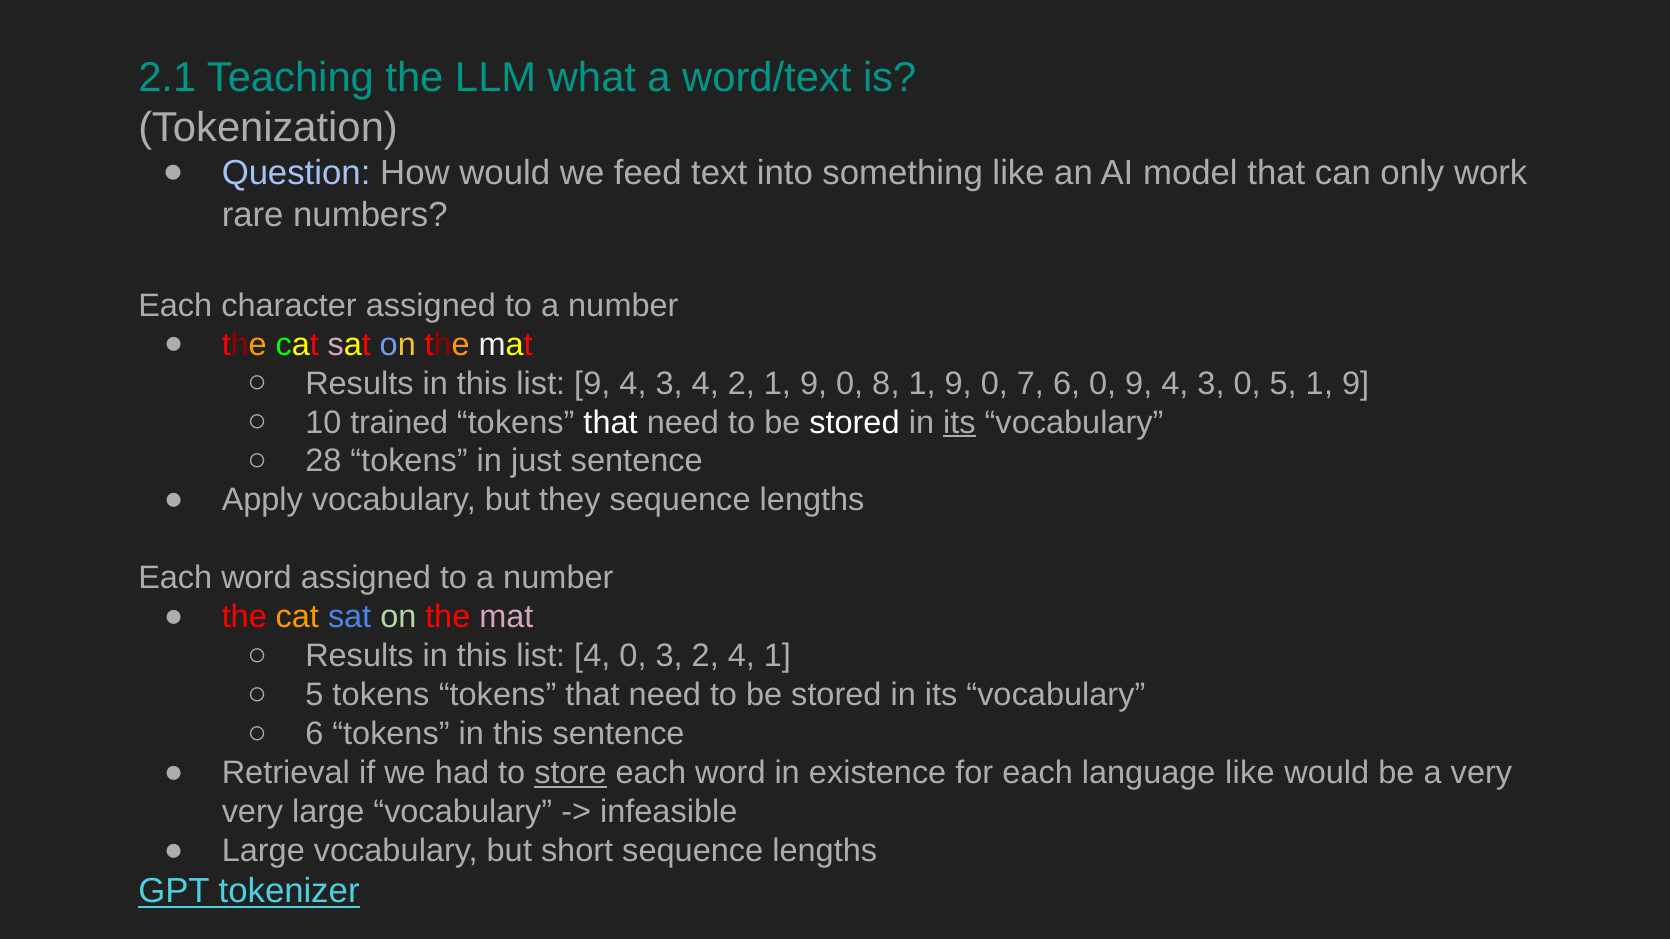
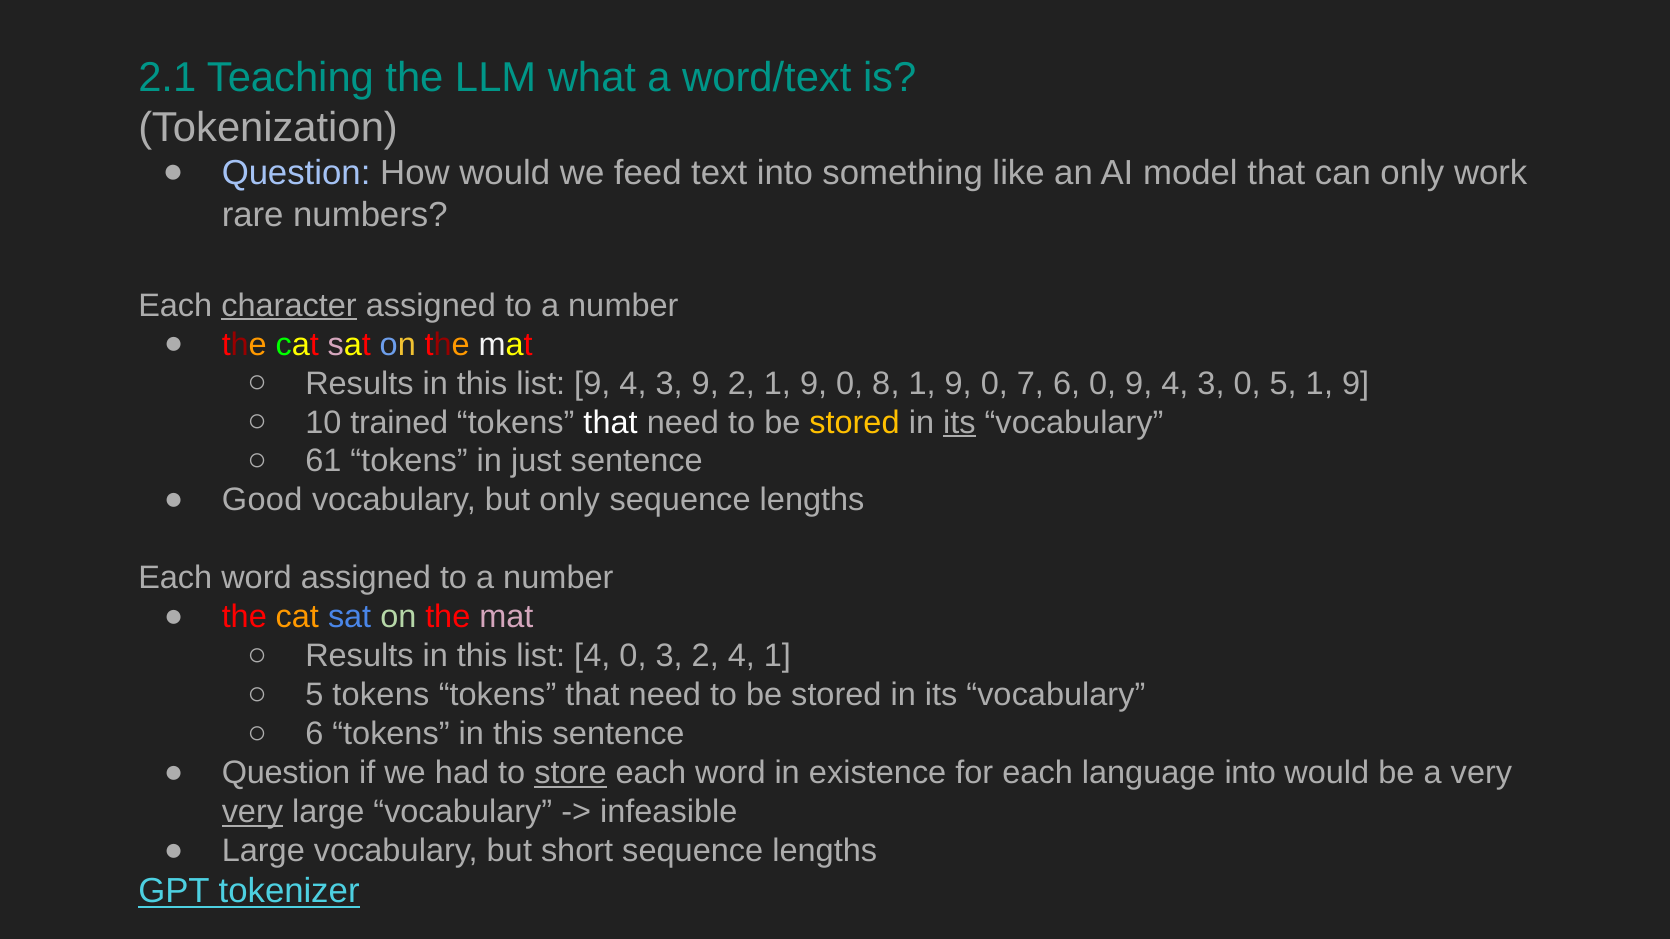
character underline: none -> present (289, 306)
3 4: 4 -> 9 (705, 384)
stored colour: white -> yellow (854, 422)
28: 28 -> 61 (323, 461)
Apply: Apply -> Good (262, 500)
but they: they -> only (570, 500)
Retrieval: Retrieval -> Question (286, 773)
language like: like -> into (1250, 773)
very underline: none -> present (252, 812)
